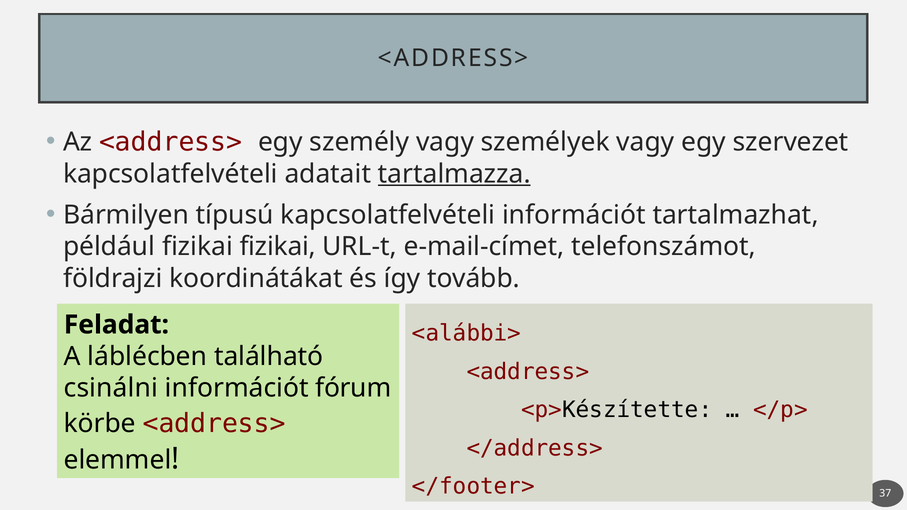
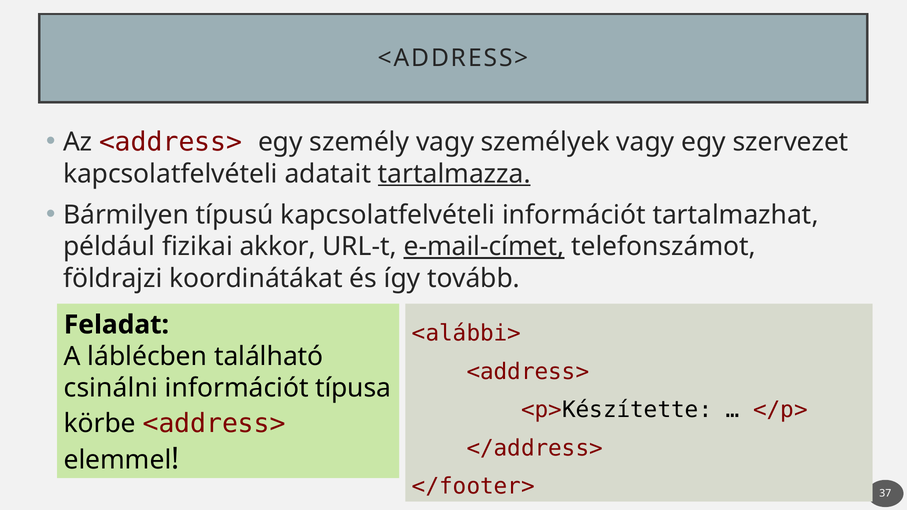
fizikai fizikai: fizikai -> akkor (278, 247)
e-mail-címet underline: none -> present (484, 247)
fórum: fórum -> típusa (353, 388)
